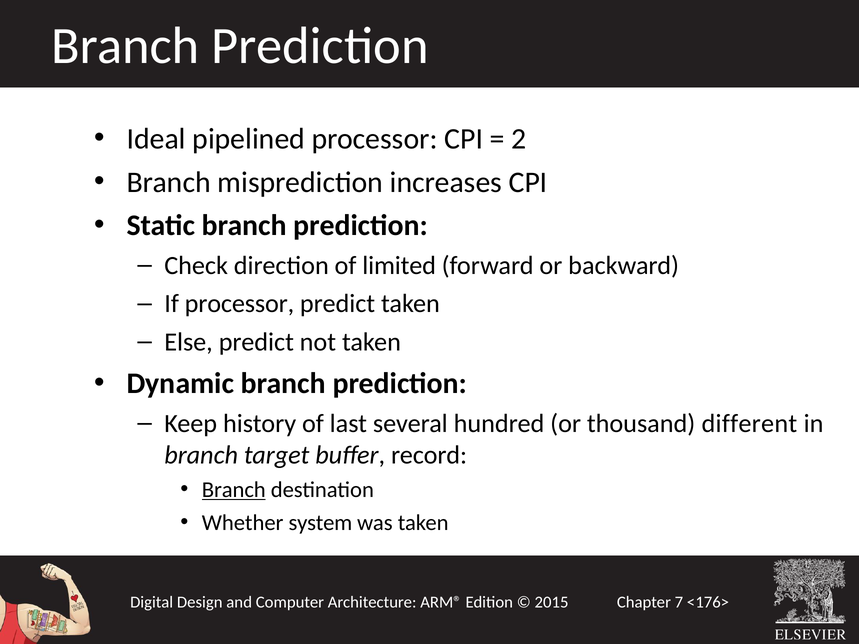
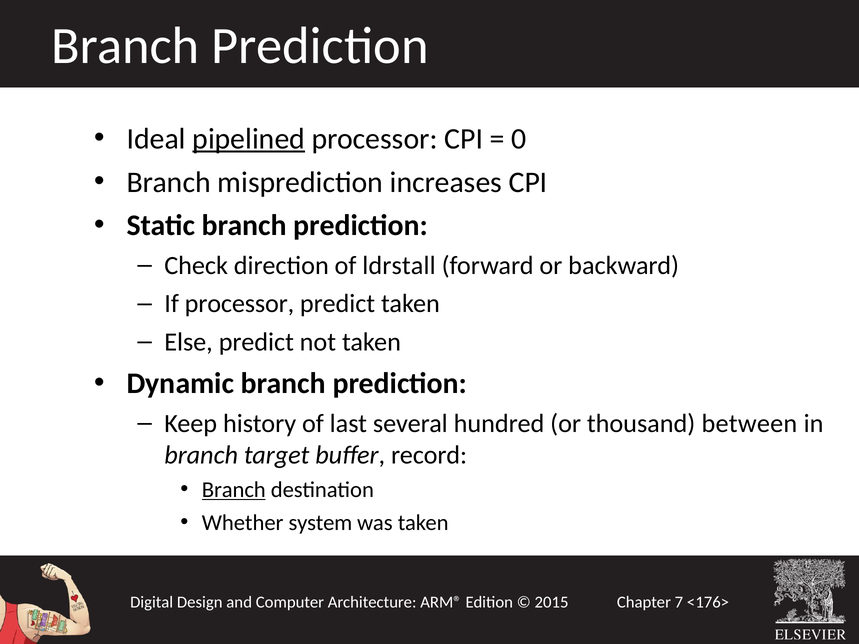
pipelined underline: none -> present (249, 139)
2: 2 -> 0 (519, 139)
limited: limited -> ldrstall (399, 266)
different: different -> between (749, 424)
